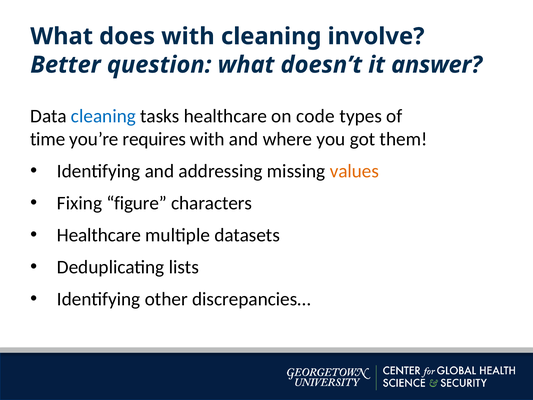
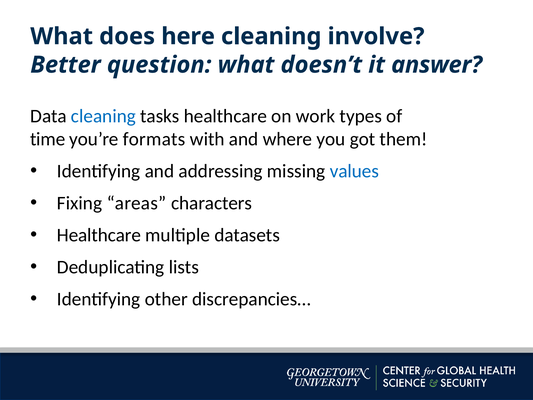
does with: with -> here (188, 36)
code: code -> work (315, 116)
requires: requires -> formats (154, 139)
values colour: orange -> blue (354, 171)
figure: figure -> areas (136, 203)
